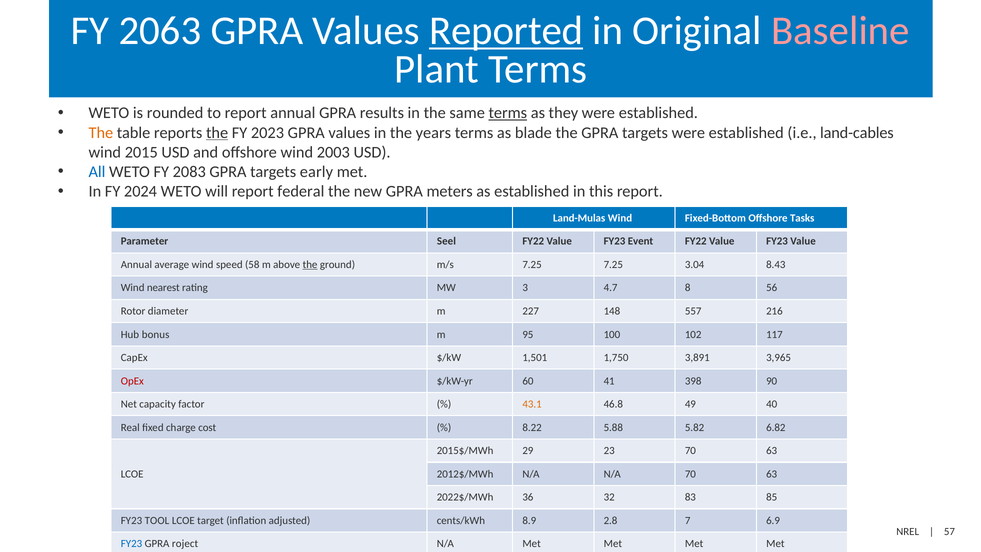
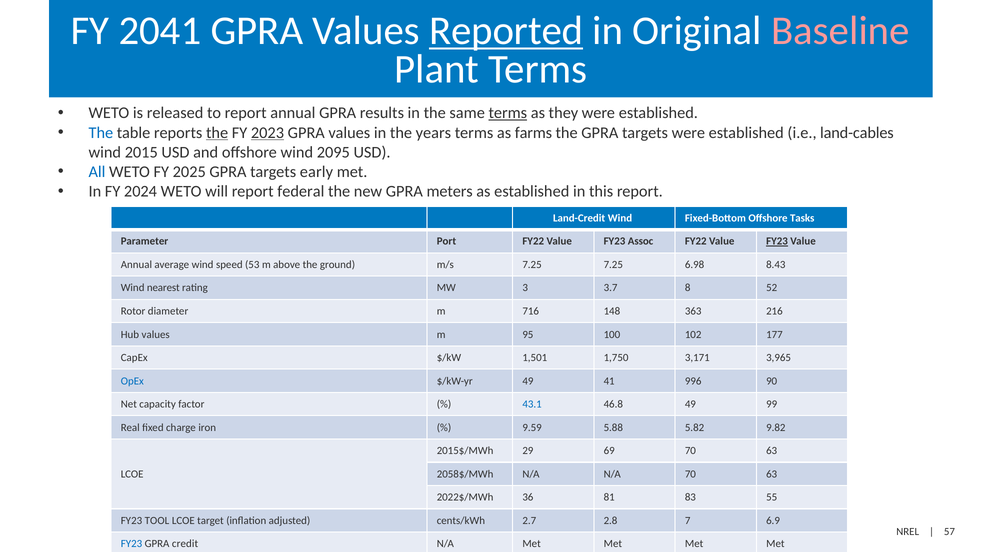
2063: 2063 -> 2041 (160, 31)
rounded: rounded -> released (175, 113)
The colour: orange -> blue (101, 133)
2023 underline: none -> present (267, 133)
blade: blade -> farms (533, 133)
2003: 2003 -> 2095 (333, 152)
2083: 2083 -> 2025 (189, 172)
Land-Mulas: Land-Mulas -> Land-Credit (579, 218)
Seel: Seel -> Port (446, 241)
Event: Event -> Assoc (641, 241)
FY23 underline: none -> present (777, 241)
58: 58 -> 53 (252, 265)
the underline: present -> none (310, 265)
3.04: 3.04 -> 6.98 (695, 265)
4.7: 4.7 -> 3.7 (611, 288)
56: 56 -> 52 (772, 288)
227: 227 -> 716 (531, 311)
557: 557 -> 363 (693, 311)
Hub bonus: bonus -> values (156, 334)
117: 117 -> 177 (774, 334)
3,891: 3,891 -> 3,171 (697, 358)
OpEx colour: red -> blue (132, 381)
$/kW-yr 60: 60 -> 49 (528, 381)
398: 398 -> 996 (693, 381)
43.1 colour: orange -> blue (532, 404)
40: 40 -> 99 (772, 404)
cost: cost -> iron (207, 427)
8.22: 8.22 -> 9.59 (532, 427)
6.82: 6.82 -> 9.82 (776, 427)
23: 23 -> 69 (609, 451)
2012$/MWh: 2012$/MWh -> 2058$/MWh (465, 474)
32: 32 -> 81 (609, 497)
85: 85 -> 55 (772, 497)
8.9: 8.9 -> 2.7 (529, 520)
roject: roject -> credit (185, 544)
